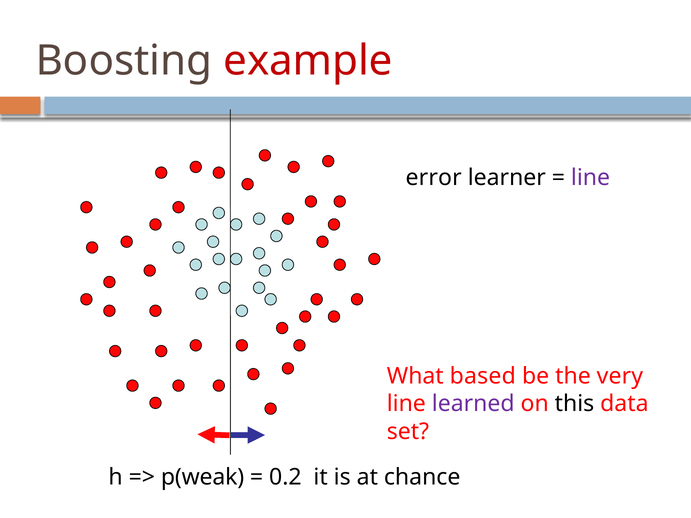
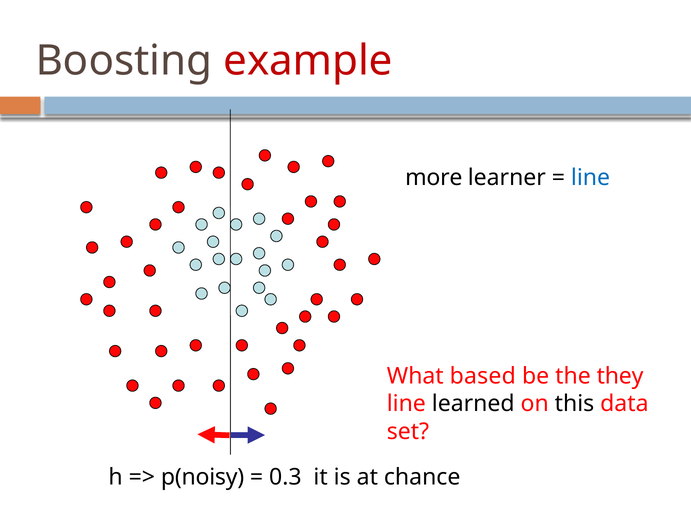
error: error -> more (434, 178)
line colour: purple -> blue (591, 178)
very: very -> they (620, 376)
learned colour: purple -> black (473, 404)
p(weak: p(weak -> p(noisy (203, 477)
0.2: 0.2 -> 0.3 (285, 477)
